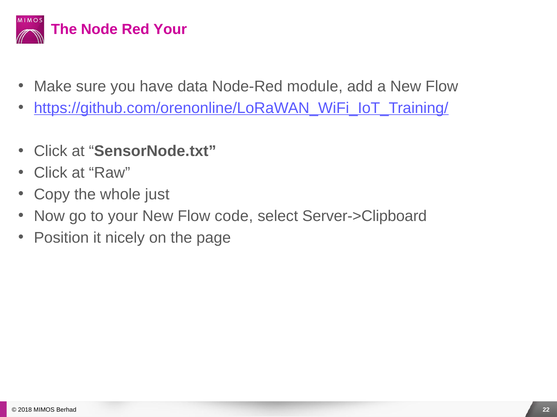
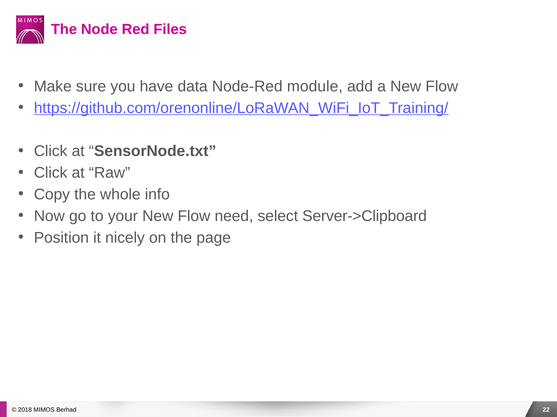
Red Your: Your -> Files (170, 29)
just: just -> info (157, 195)
code: code -> need (234, 216)
